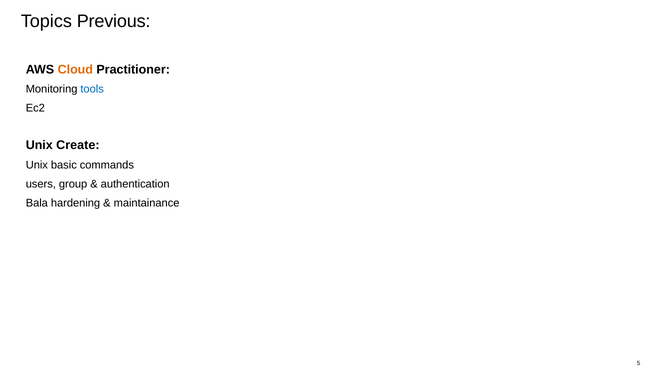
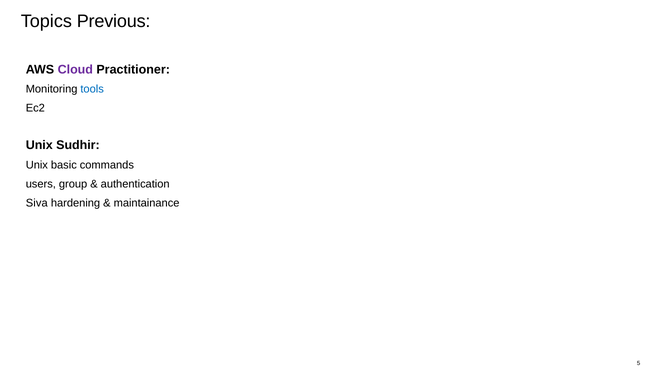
Cloud colour: orange -> purple (75, 70)
Create: Create -> Sudhir (78, 145)
Bala: Bala -> Siva (37, 203)
